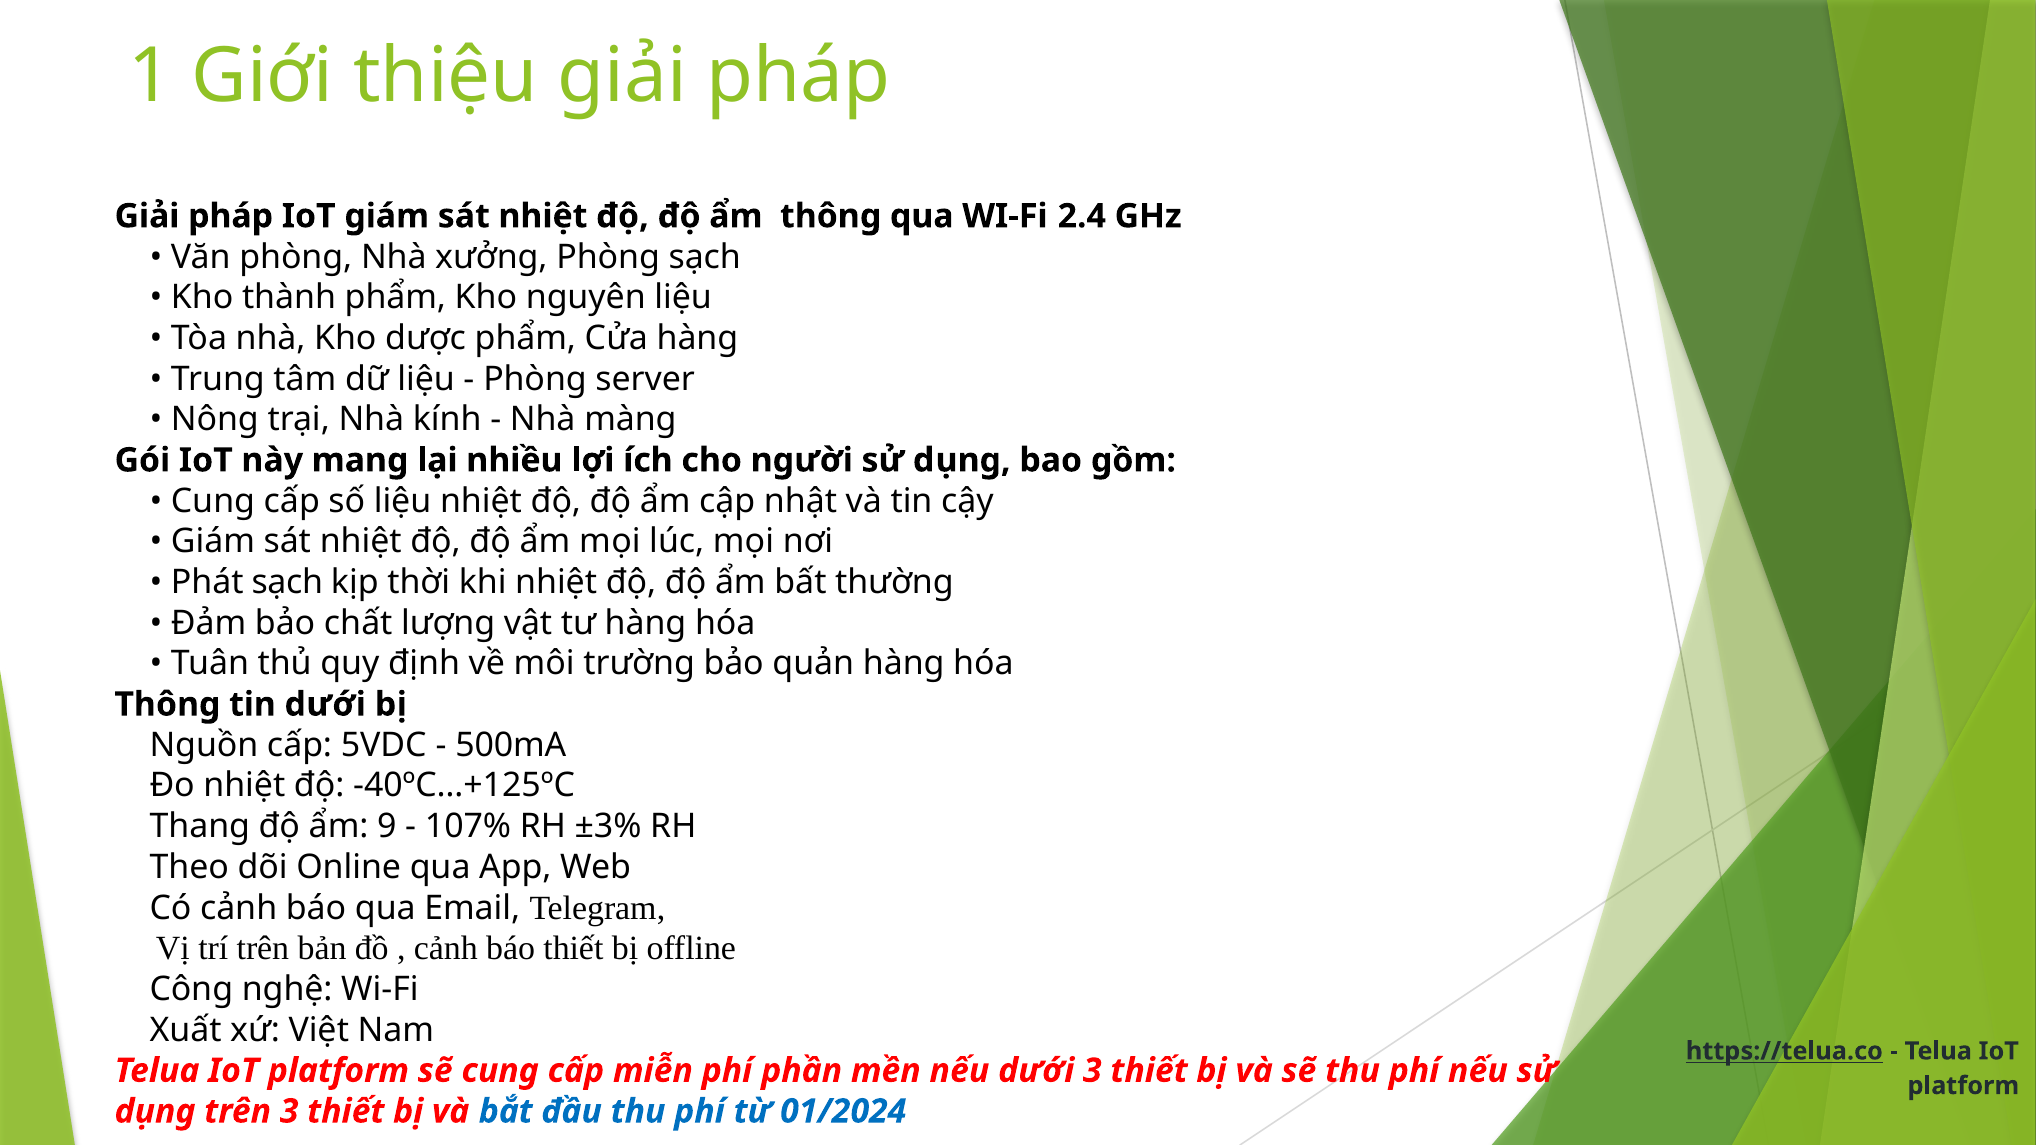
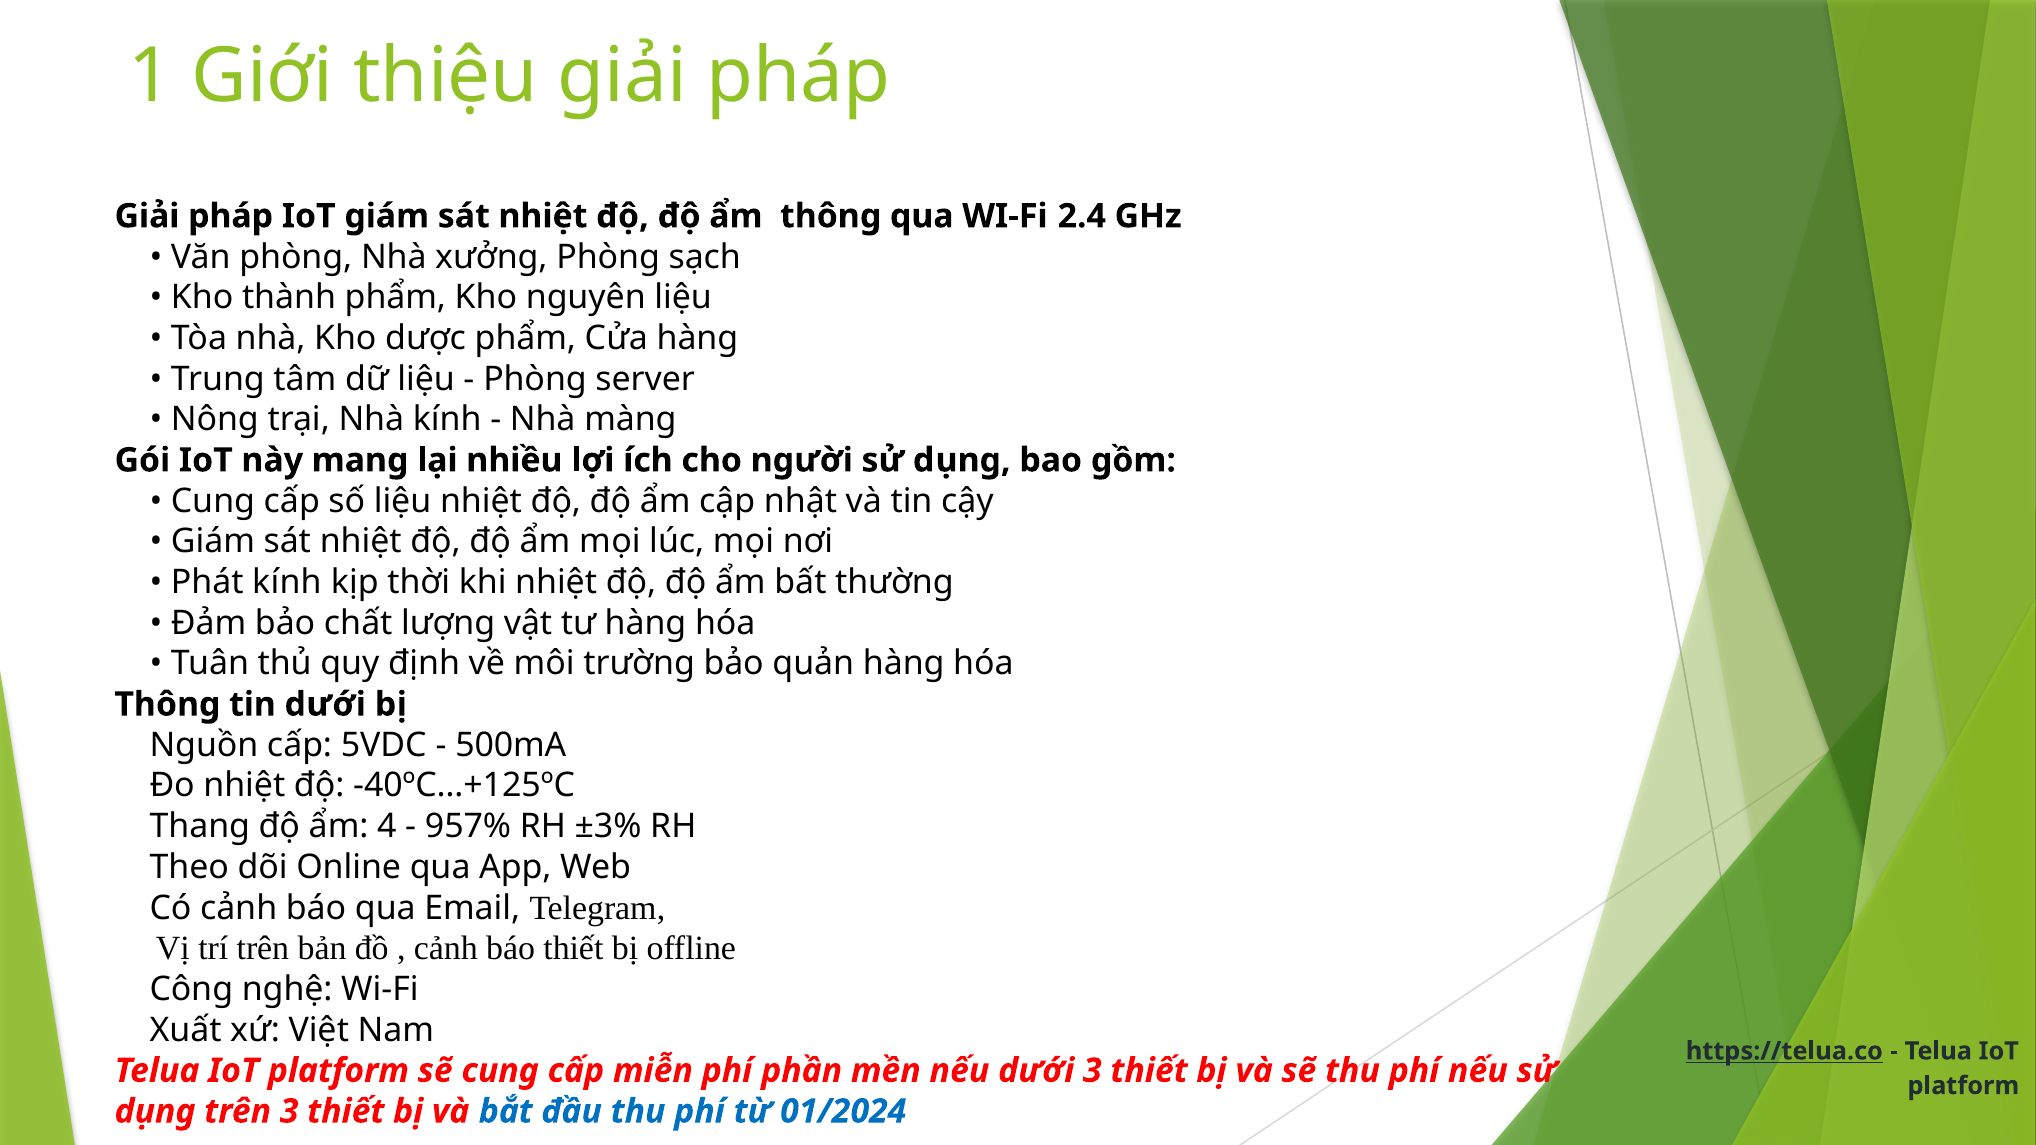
Phát sạch: sạch -> kính (287, 582)
9: 9 -> 4 (387, 827)
107%: 107% -> 957% (468, 827)
